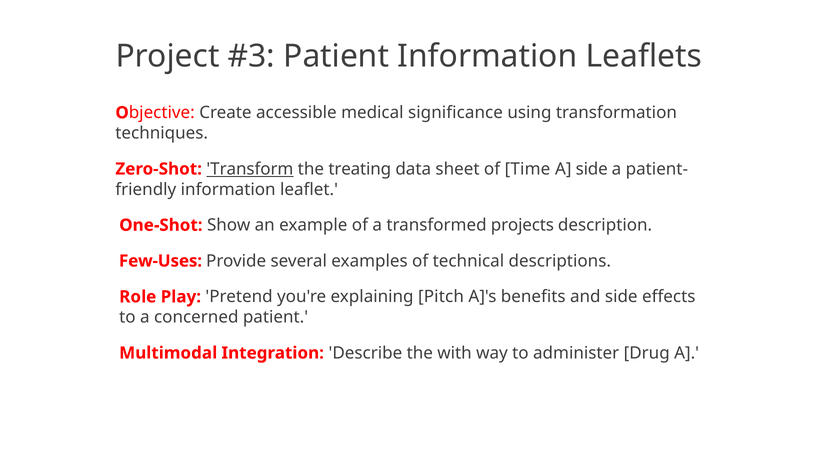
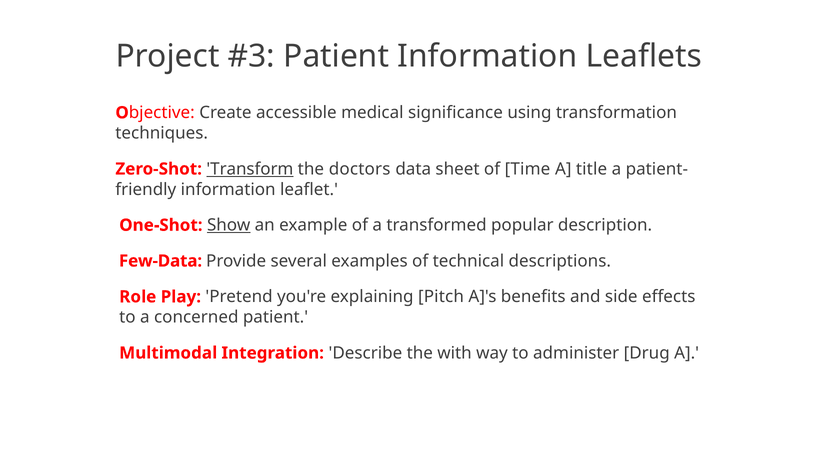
treating: treating -> doctors (360, 169)
A side: side -> title (592, 169)
Show underline: none -> present (229, 225)
projects: projects -> popular (522, 225)
Few-Uses: Few-Uses -> Few-Data (160, 261)
